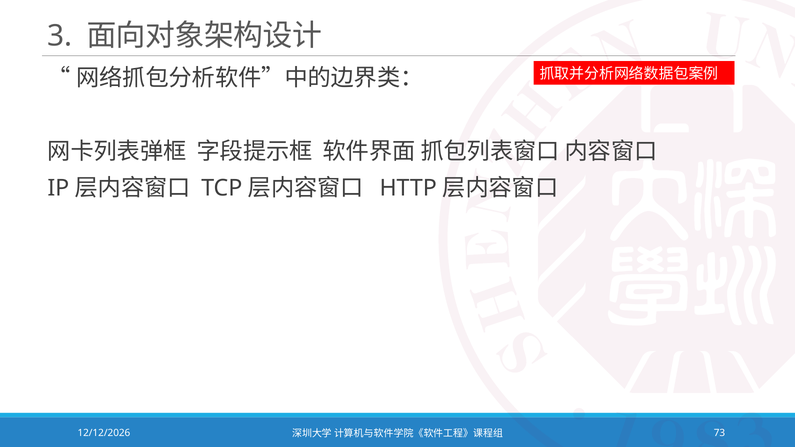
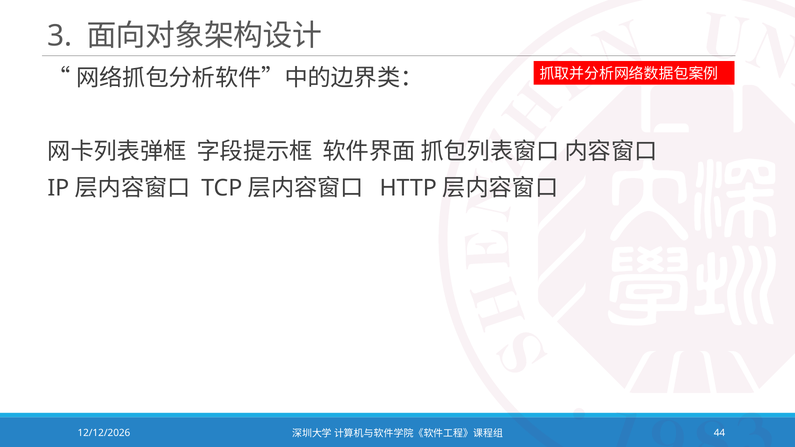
73: 73 -> 44 (719, 433)
